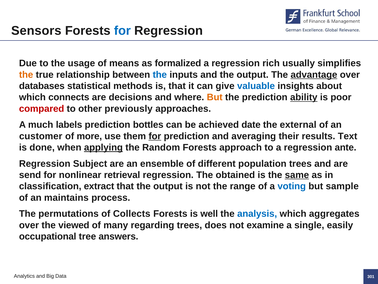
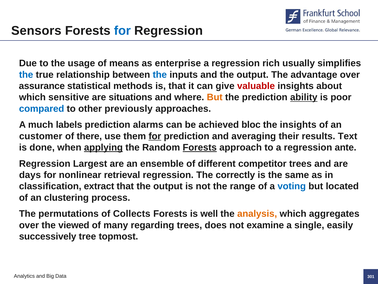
formalized: formalized -> enterprise (178, 63)
the colour: orange -> blue (26, 75)
advantage underline: present -> none (314, 75)
databases: databases -> assurance (42, 86)
valuable colour: blue -> red (256, 86)
connects: connects -> sensitive (69, 97)
decisions: decisions -> situations (131, 97)
compared colour: red -> blue (42, 109)
bottles: bottles -> alarms (148, 125)
date: date -> bloc (251, 125)
the external: external -> insights (298, 125)
more: more -> there (89, 136)
Forests underline: none -> present (200, 147)
Subject: Subject -> Largest (90, 163)
population: population -> competitor (262, 163)
send: send -> days (30, 175)
obtained: obtained -> correctly (235, 175)
same underline: present -> none (297, 175)
sample: sample -> located (342, 186)
maintains: maintains -> clustering (66, 197)
analysis colour: blue -> orange (257, 213)
occupational: occupational -> successively (48, 236)
answers: answers -> topmost (118, 236)
